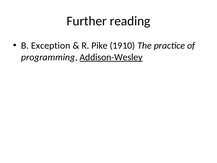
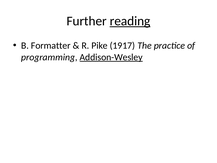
reading underline: none -> present (130, 21)
Exception: Exception -> Formatter (51, 46)
1910: 1910 -> 1917 (122, 46)
